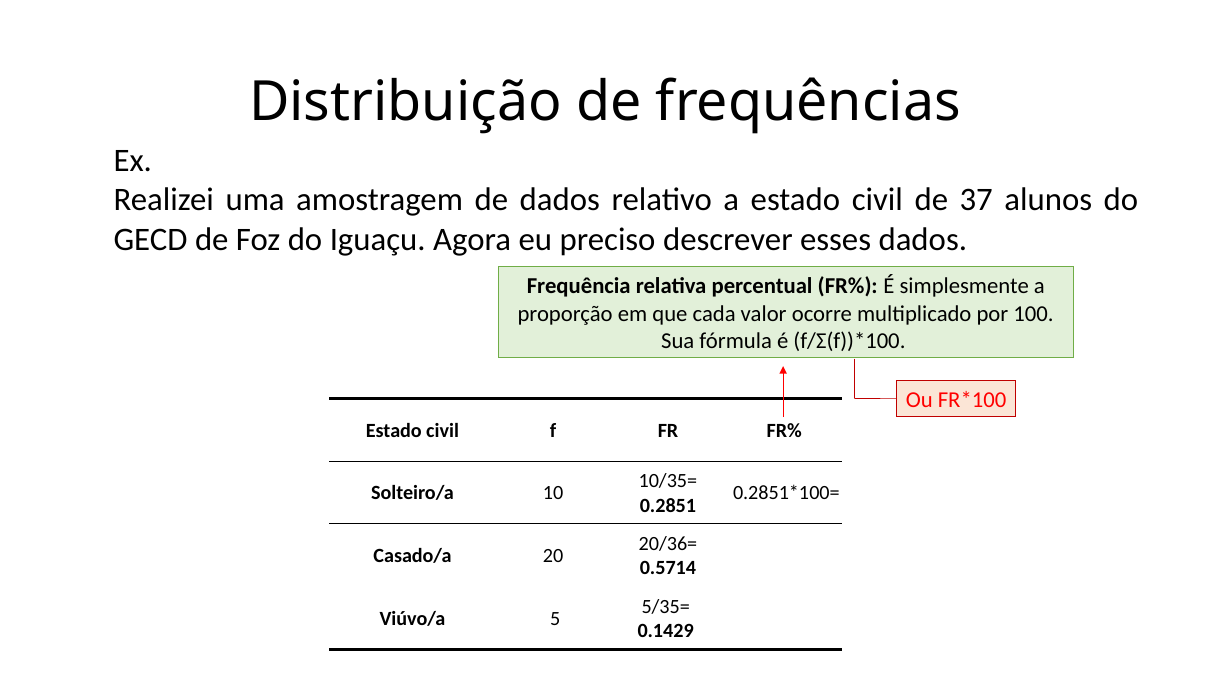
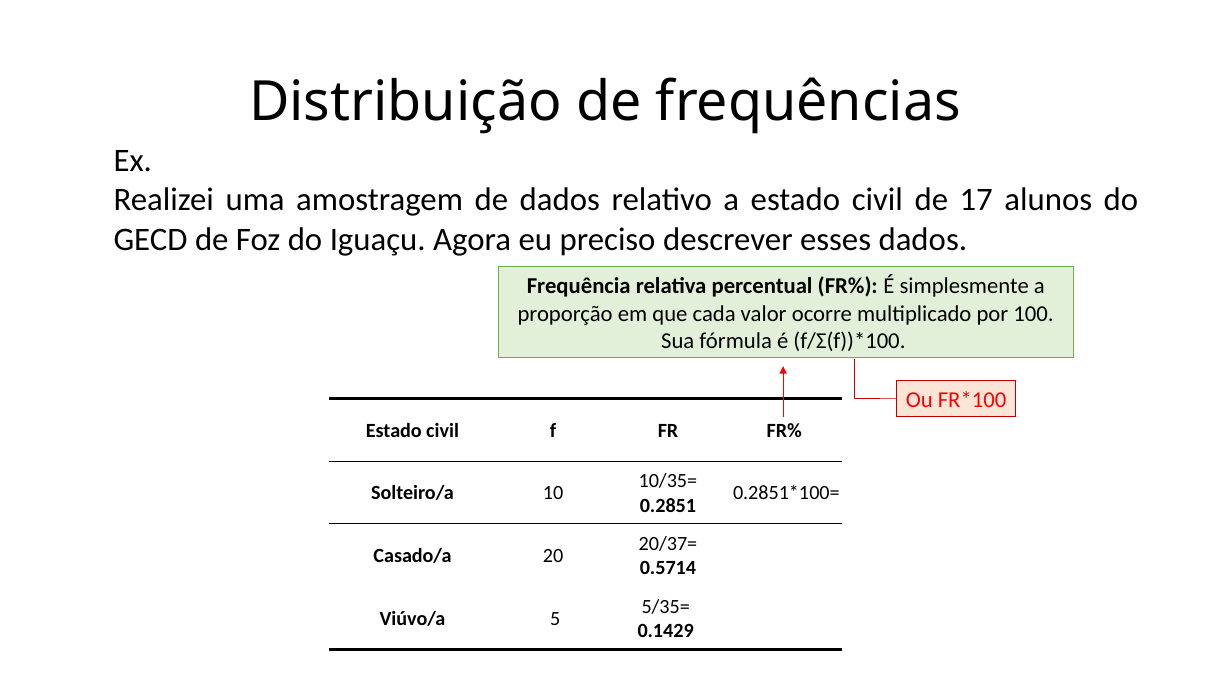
37: 37 -> 17 (976, 200)
20/36=: 20/36= -> 20/37= (668, 544)
